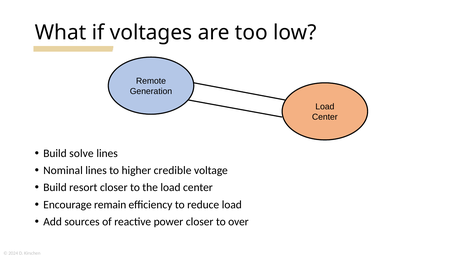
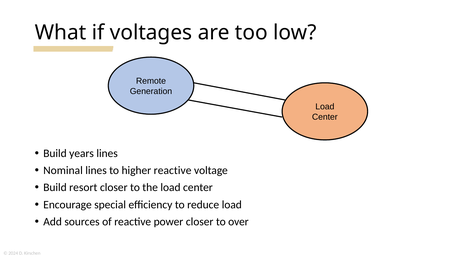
solve: solve -> years (82, 153)
higher credible: credible -> reactive (173, 170)
remain: remain -> special (110, 204)
